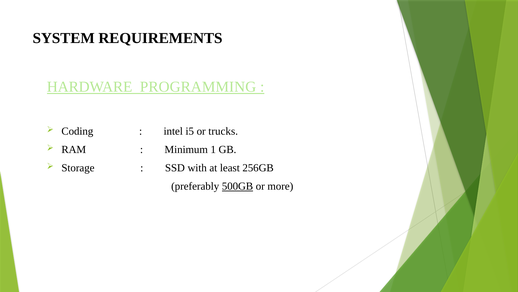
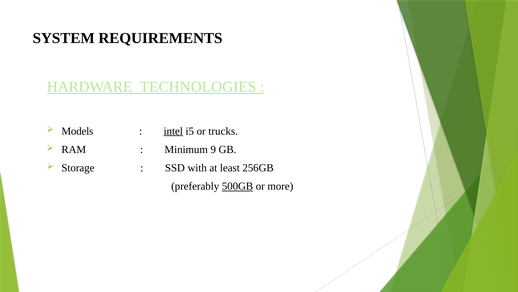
PROGRAMMING: PROGRAMMING -> TECHNOLOGIES (198, 87)
Coding: Coding -> Models (77, 131)
intel underline: none -> present (173, 131)
1: 1 -> 9 (213, 149)
